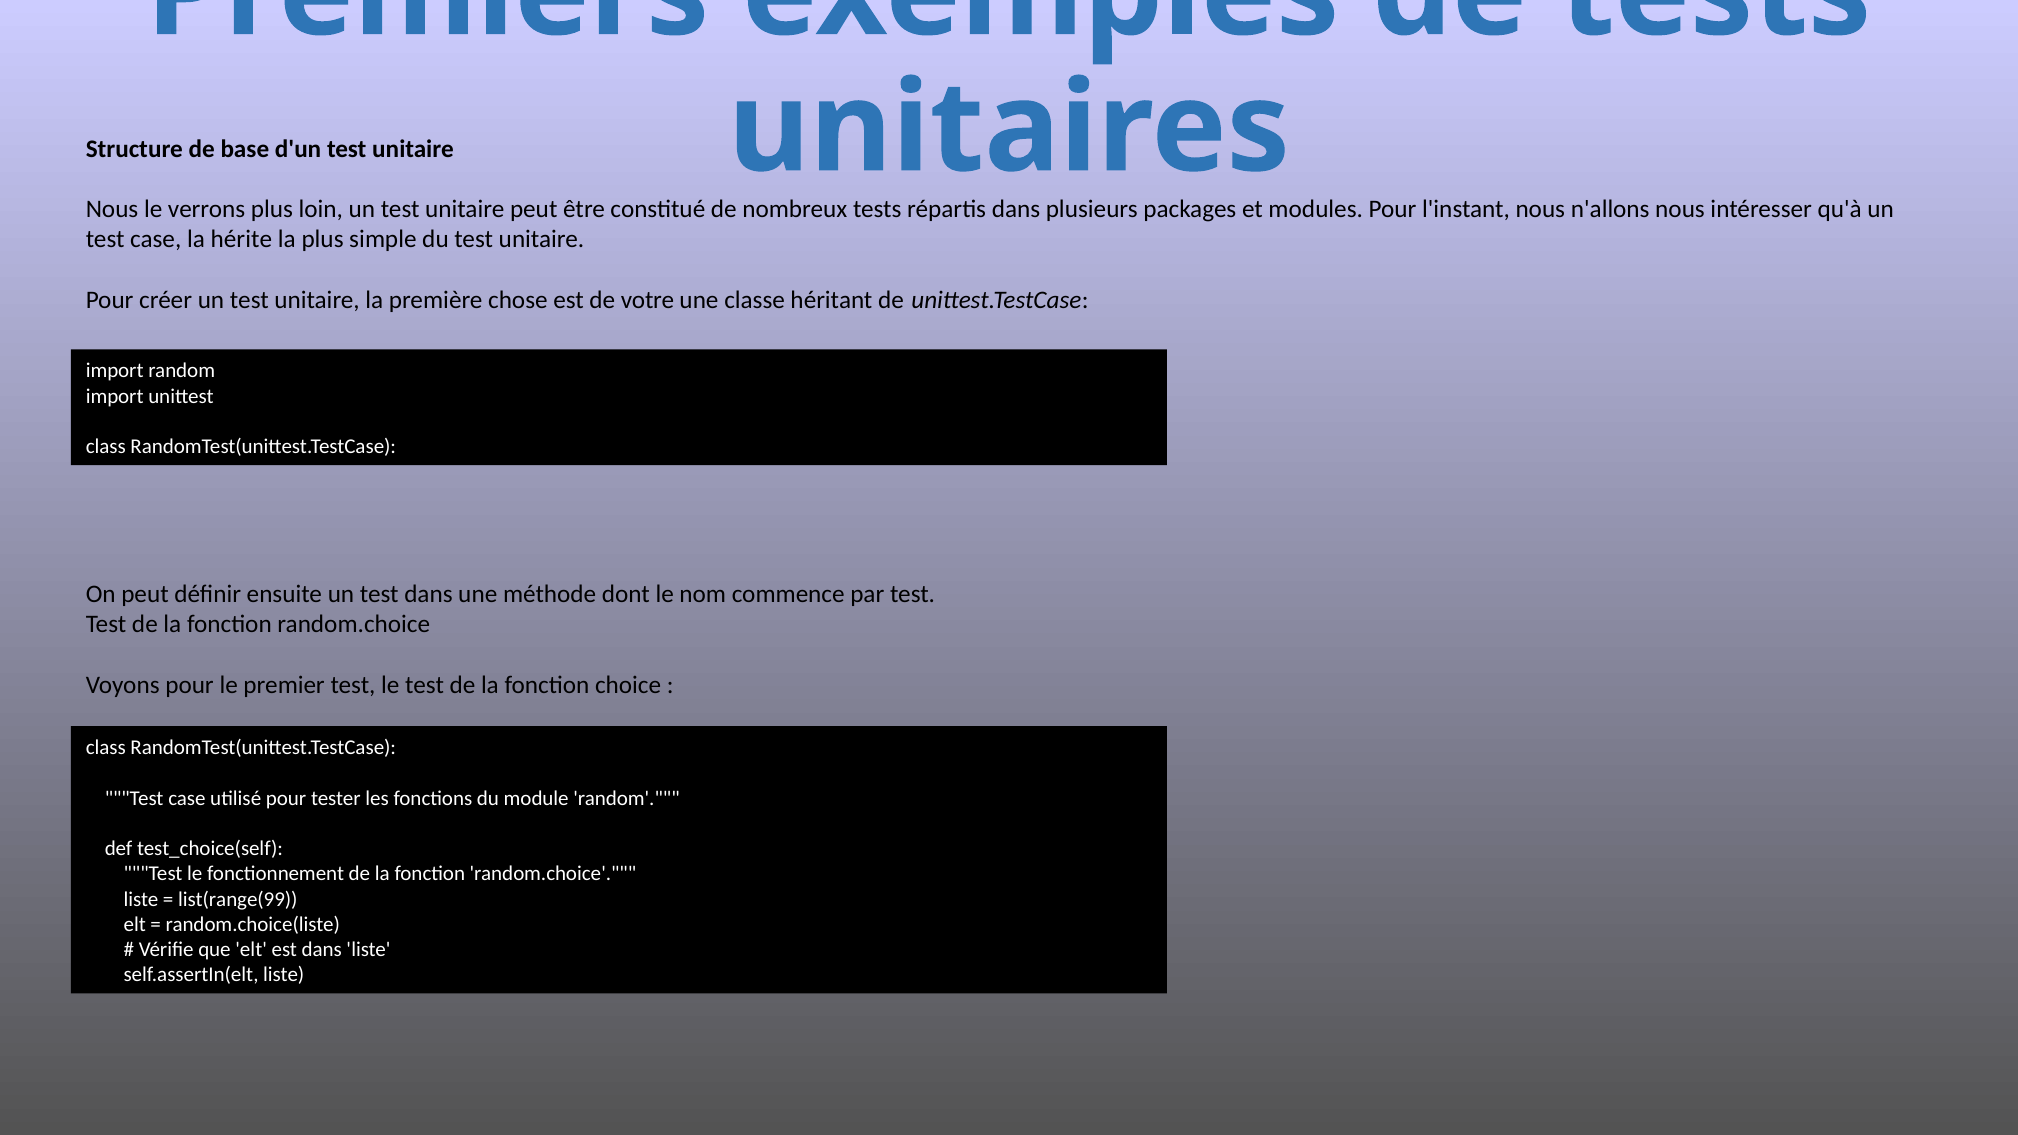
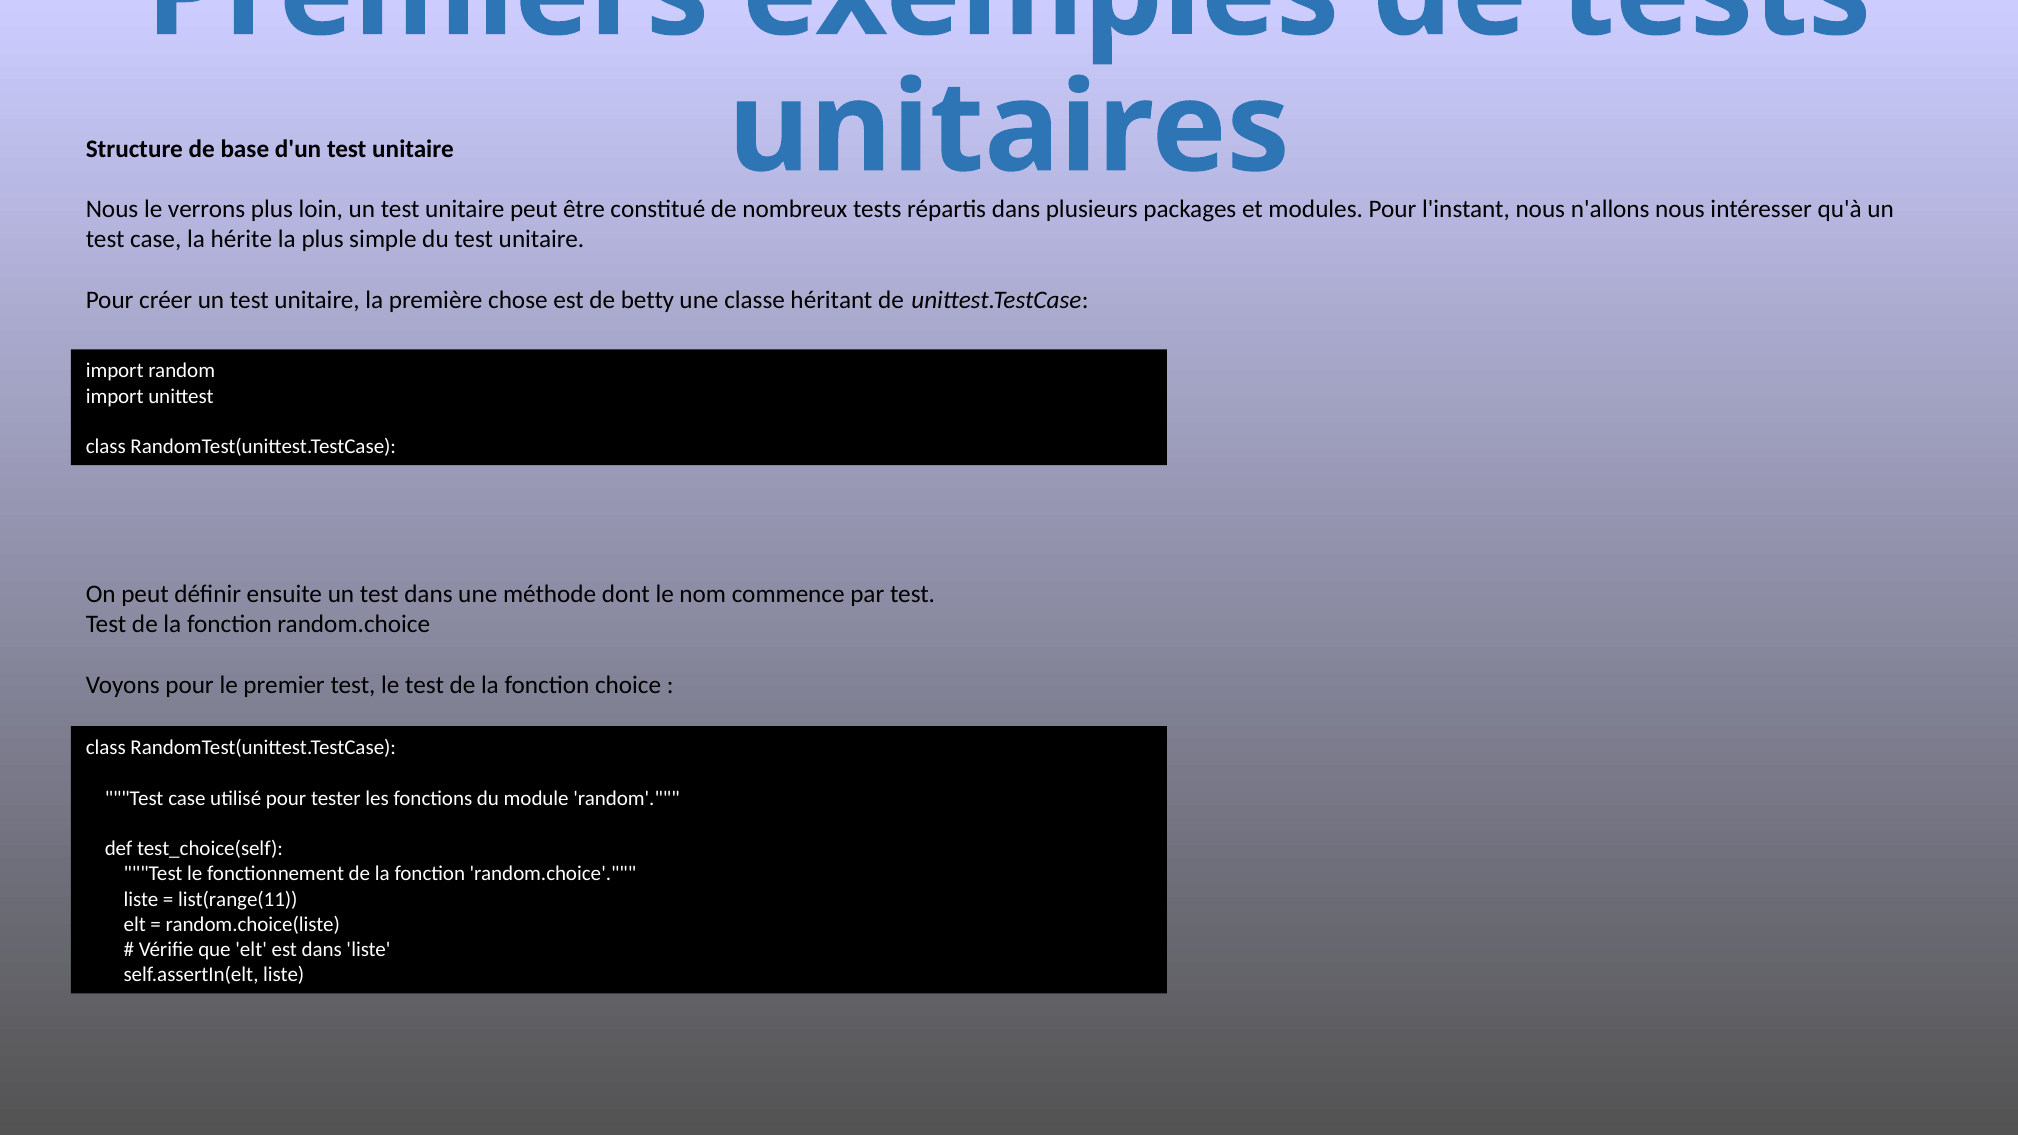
votre: votre -> betty (648, 300)
list(range(99: list(range(99 -> list(range(11 (238, 899)
